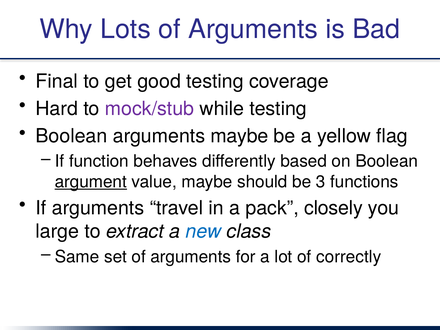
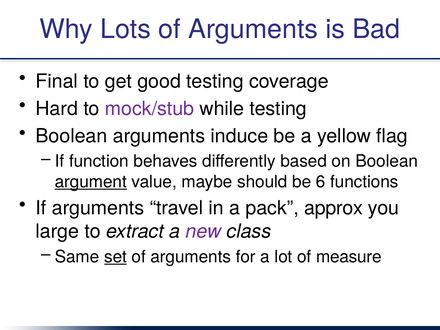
arguments maybe: maybe -> induce (239, 136)
3: 3 -> 6 (321, 182)
closely: closely -> approx (334, 208)
new colour: blue -> purple (203, 231)
set underline: none -> present (116, 257)
correctly: correctly -> measure (349, 257)
